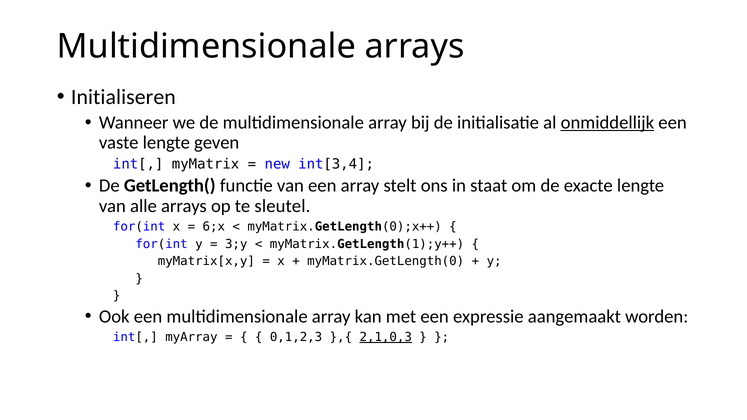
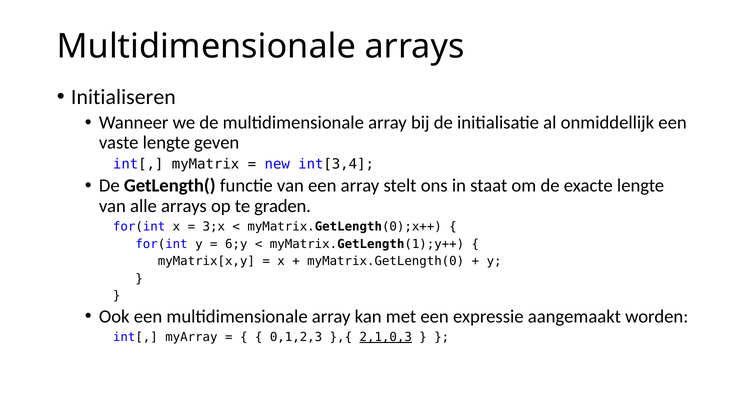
onmiddellijk underline: present -> none (607, 123)
sleutel: sleutel -> graden (283, 206)
6;x: 6;x -> 3;x (214, 227)
3;y: 3;y -> 6;y (236, 244)
